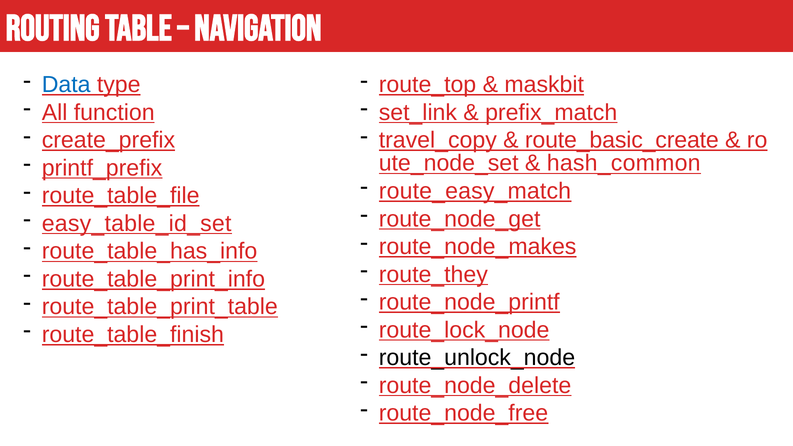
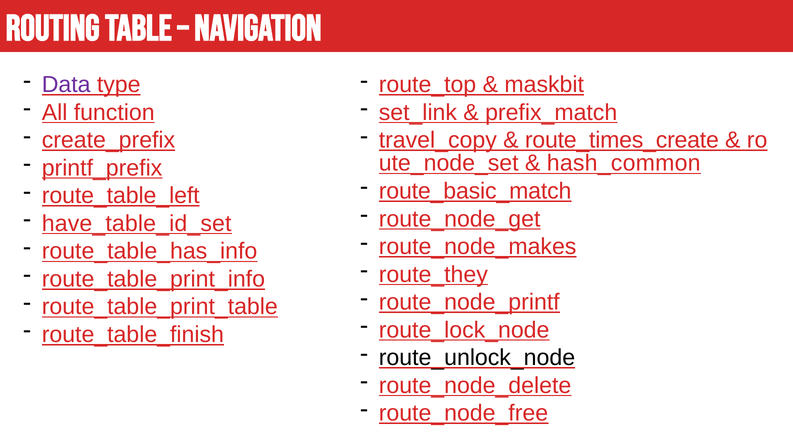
Data colour: blue -> purple (66, 85)
route_basic_create: route_basic_create -> route_times_create (622, 140)
route_easy_match: route_easy_match -> route_basic_match (475, 191)
route_table_file: route_table_file -> route_table_left (121, 196)
easy_table_id_set: easy_table_id_set -> have_table_id_set (137, 224)
